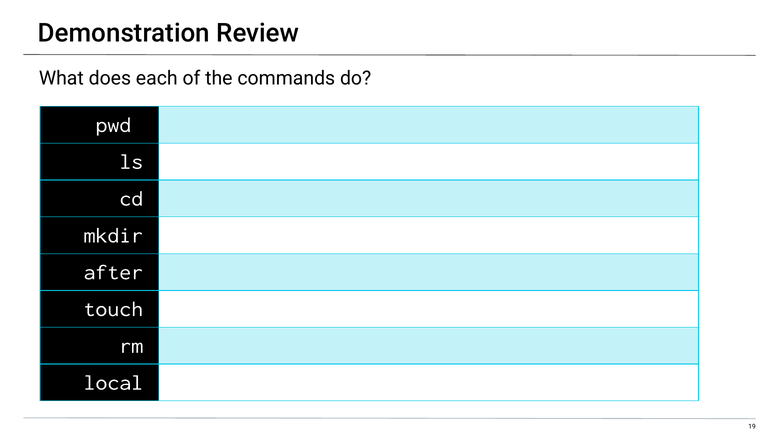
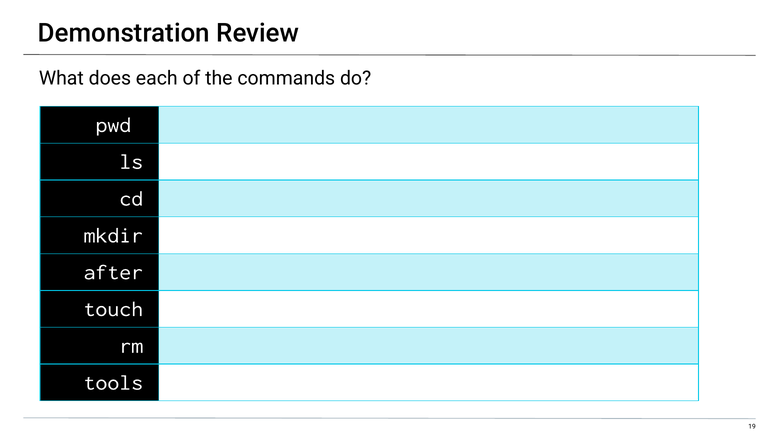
local: local -> tools (113, 383)
